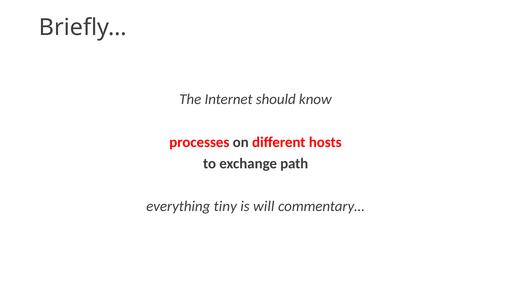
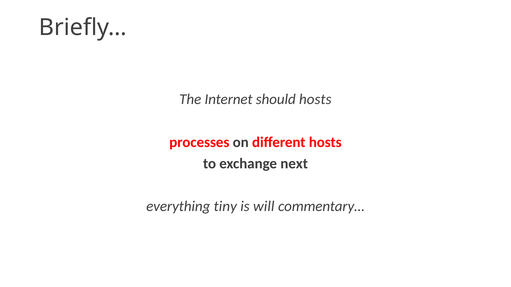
should know: know -> hosts (315, 99)
path: path -> next (294, 164)
